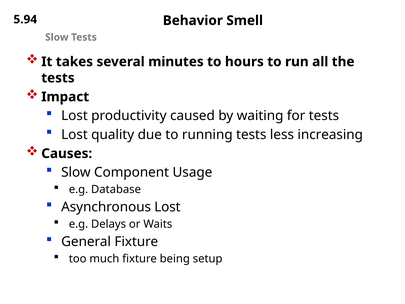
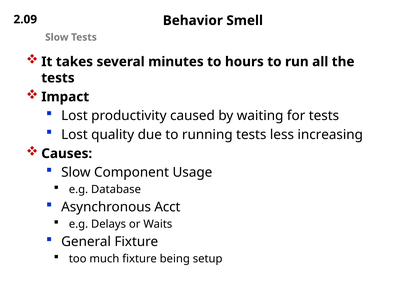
5.94: 5.94 -> 2.09 (25, 19)
Asynchronous Lost: Lost -> Acct (167, 207)
